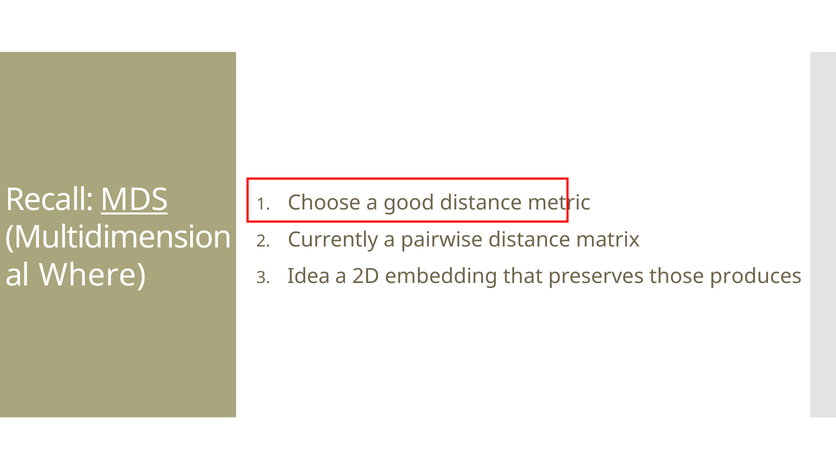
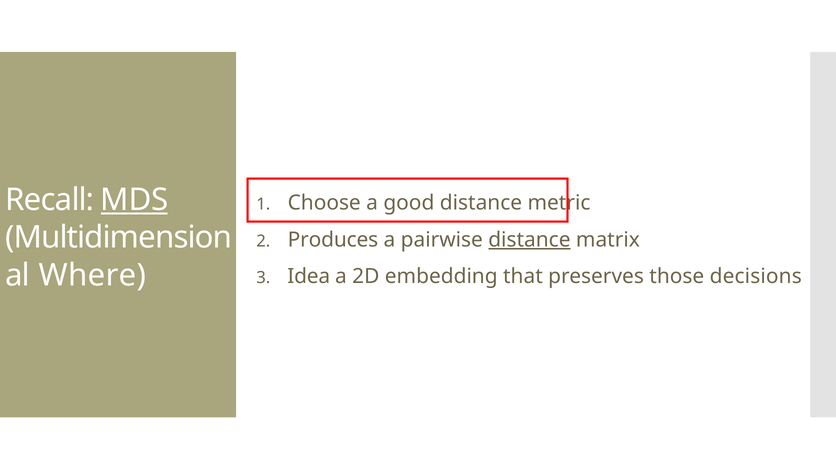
Currently: Currently -> Produces (333, 240)
distance underline: none -> present (529, 240)
produces: produces -> decisions (756, 276)
